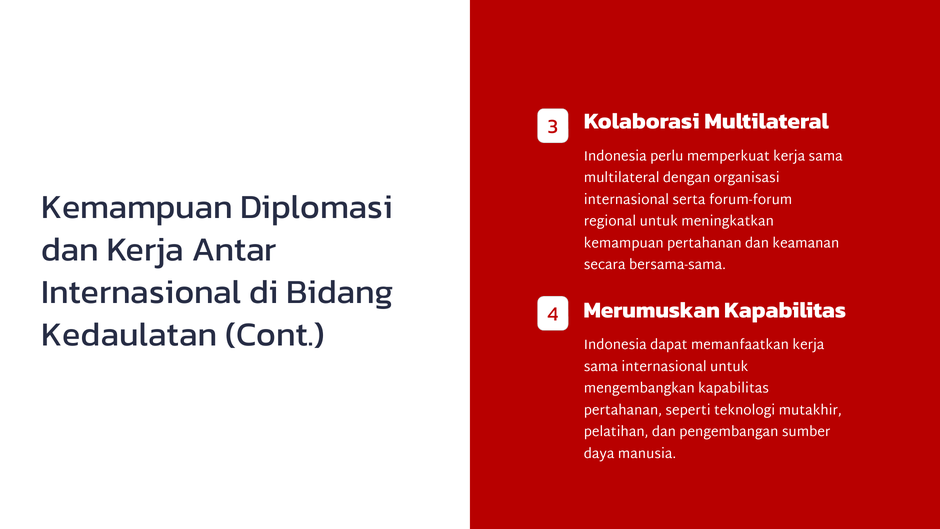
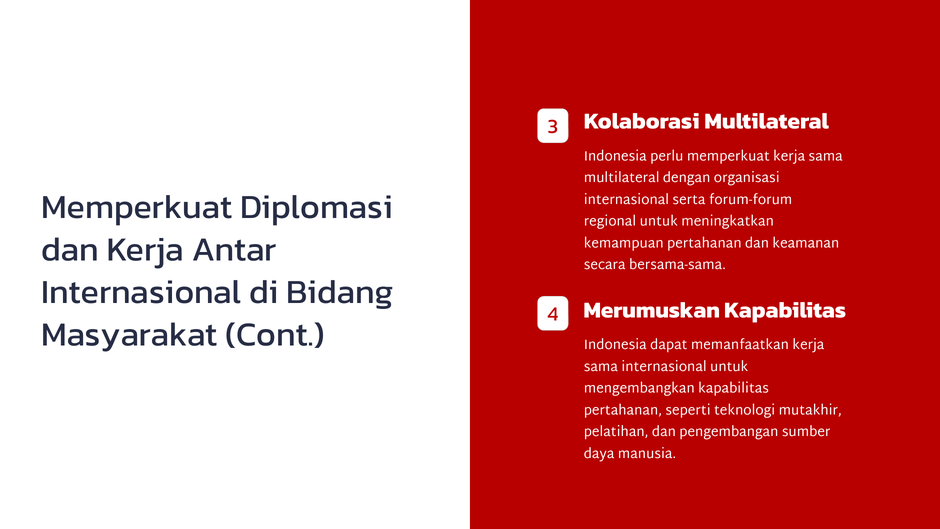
Kemampuan: Kemampuan -> Memperkuat (137, 207)
Kedaulatan: Kedaulatan -> Masyarakat (129, 334)
